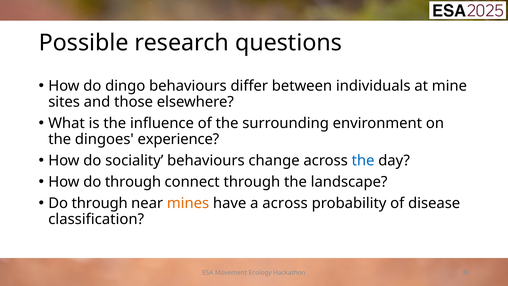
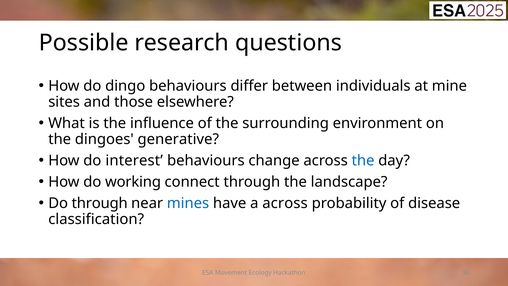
experience: experience -> generative (178, 139)
sociality: sociality -> interest (134, 160)
How do through: through -> working (133, 182)
mines colour: orange -> blue (188, 203)
